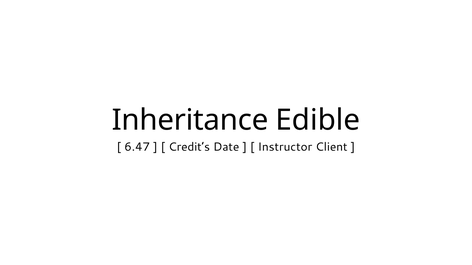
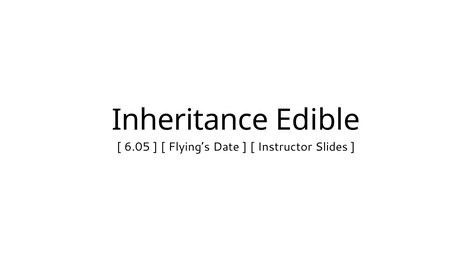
6.47: 6.47 -> 6.05 (137, 147)
Credit’s: Credit’s -> Flying’s (189, 147)
Client: Client -> Slides (331, 147)
